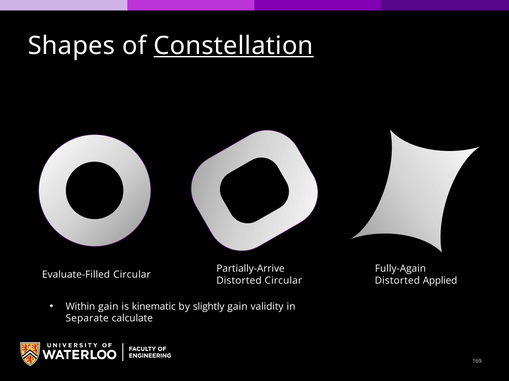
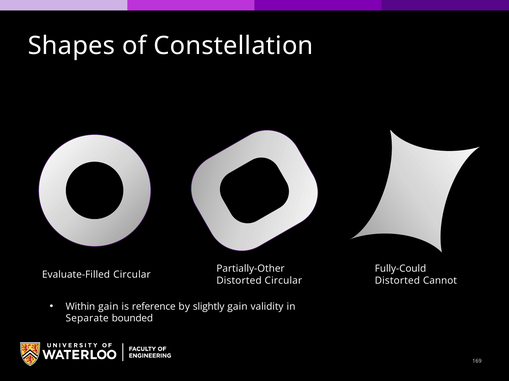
Constellation underline: present -> none (233, 46)
Partially-Arrive: Partially-Arrive -> Partially-Other (251, 269)
Fully-Again: Fully-Again -> Fully-Could (400, 269)
Applied: Applied -> Cannot (440, 281)
kinematic: kinematic -> reference (154, 307)
calculate: calculate -> bounded (132, 319)
